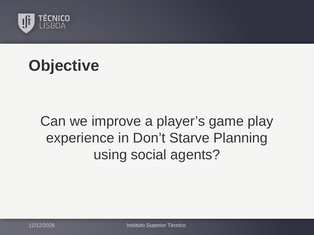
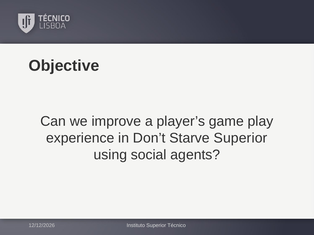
Starve Planning: Planning -> Superior (240, 138)
